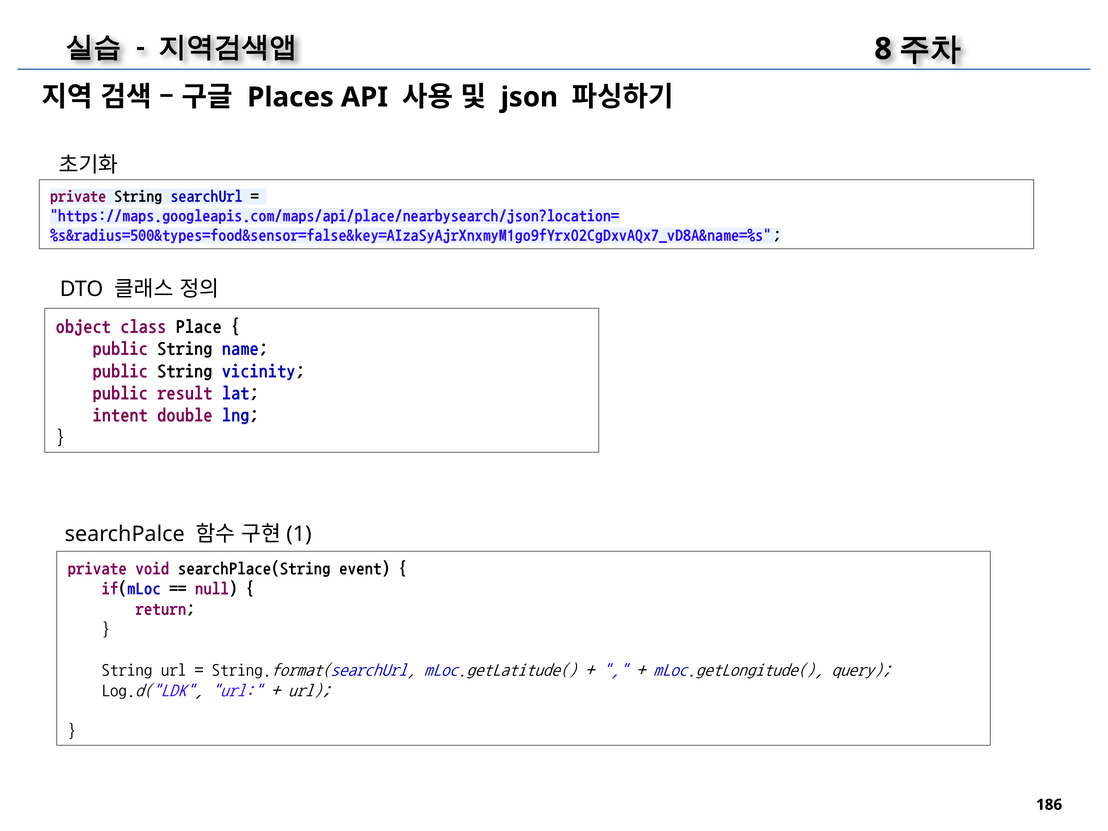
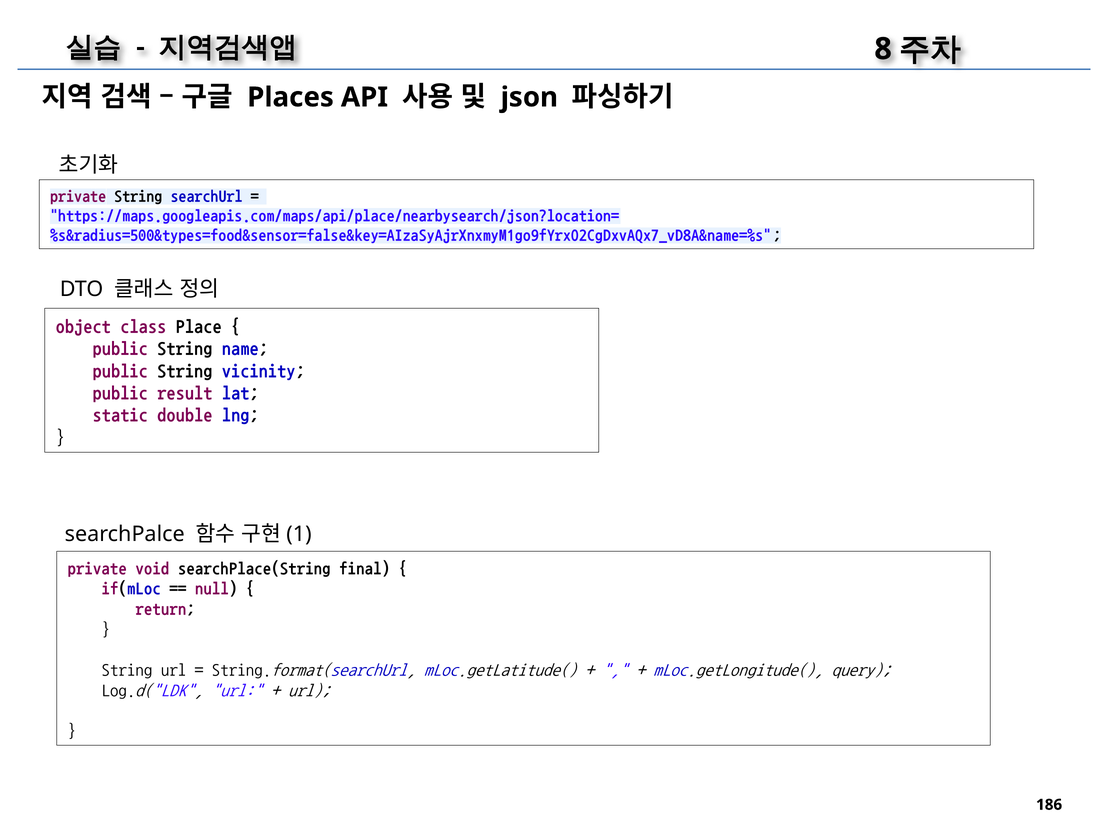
intent: intent -> static (120, 415)
event: event -> final (365, 568)
